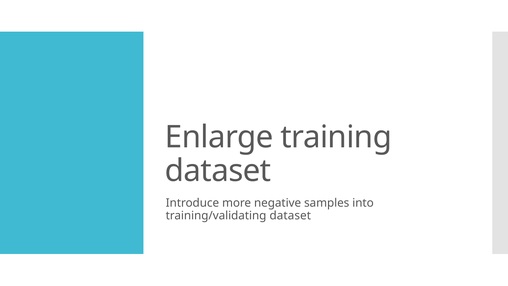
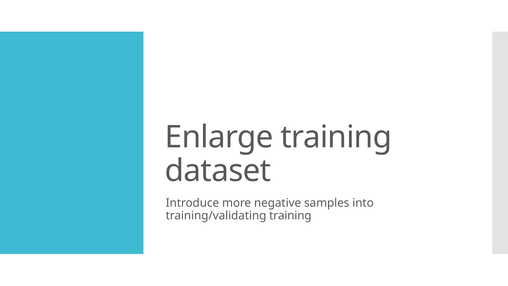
training/validating dataset: dataset -> training (290, 215)
